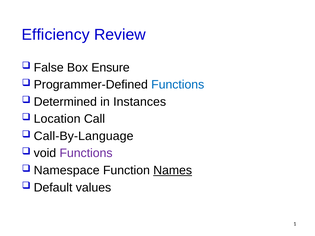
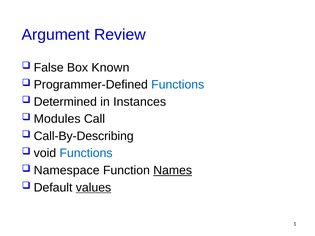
Efficiency: Efficiency -> Argument (56, 35)
Ensure: Ensure -> Known (110, 68)
Location: Location -> Modules (57, 119)
Call-By-Language: Call-By-Language -> Call-By-Describing (84, 136)
Functions colour: purple -> blue (86, 153)
values underline: none -> present (93, 188)
